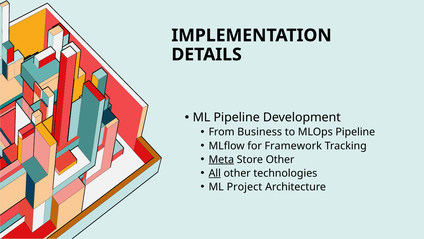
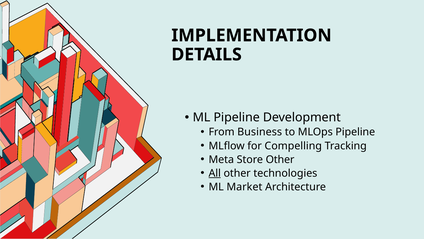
Framework: Framework -> Compelling (293, 146)
Meta underline: present -> none (221, 159)
Project: Project -> Market (244, 186)
